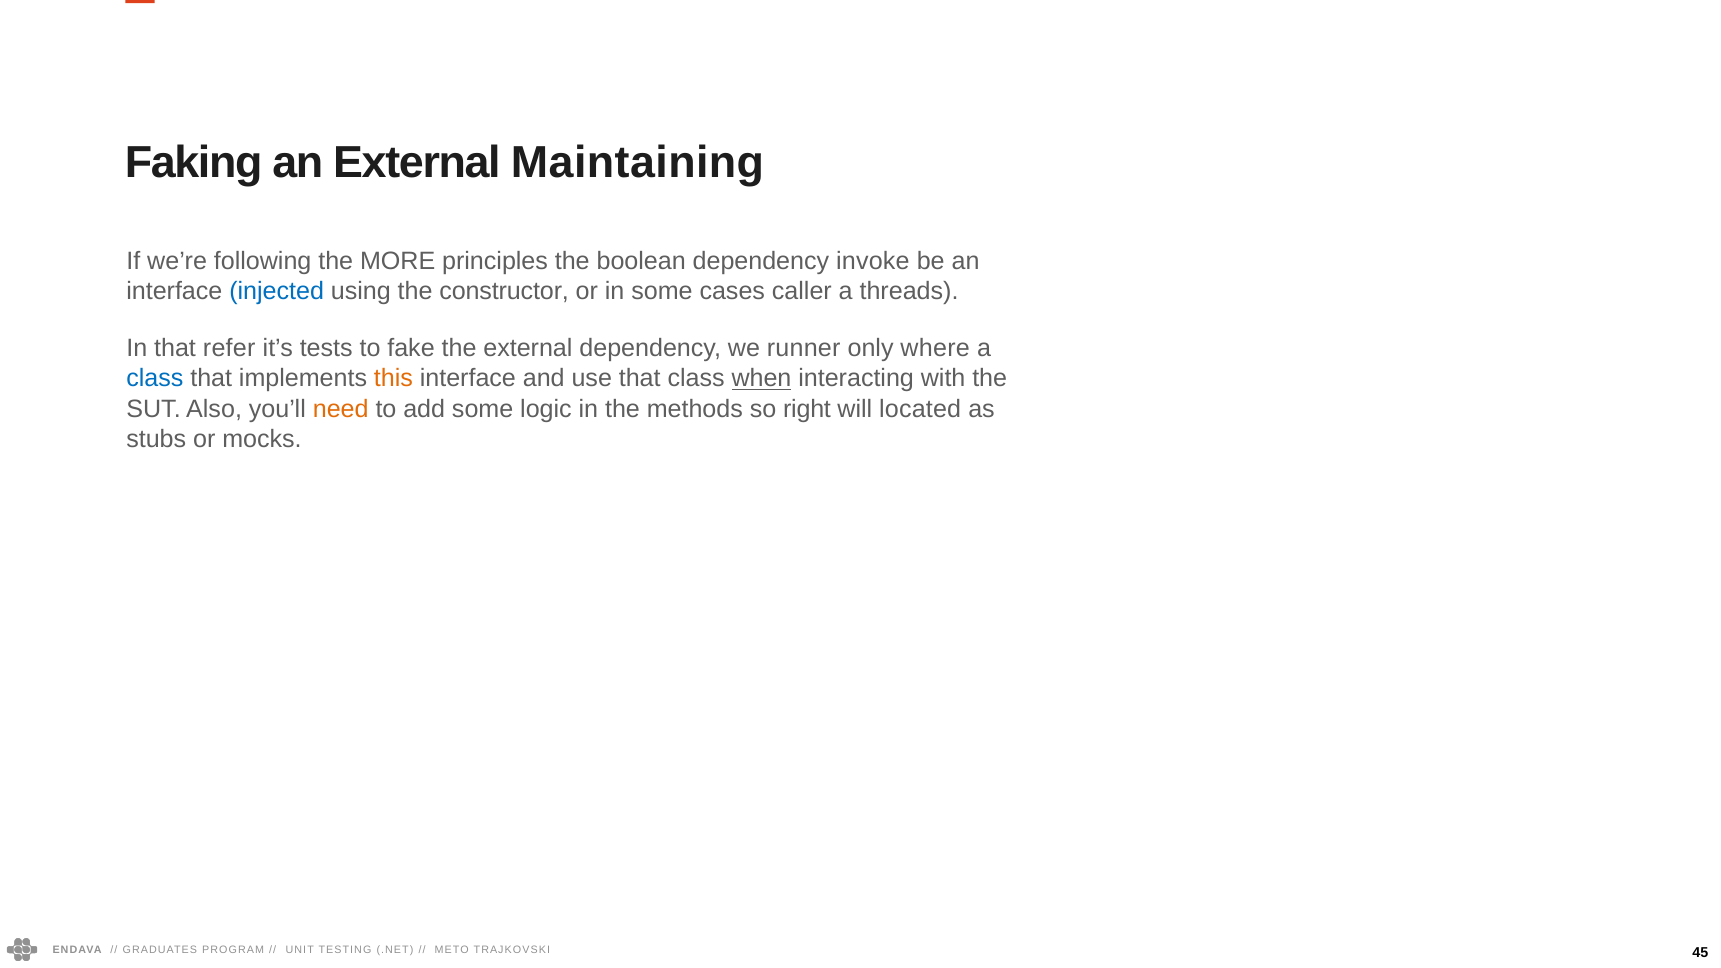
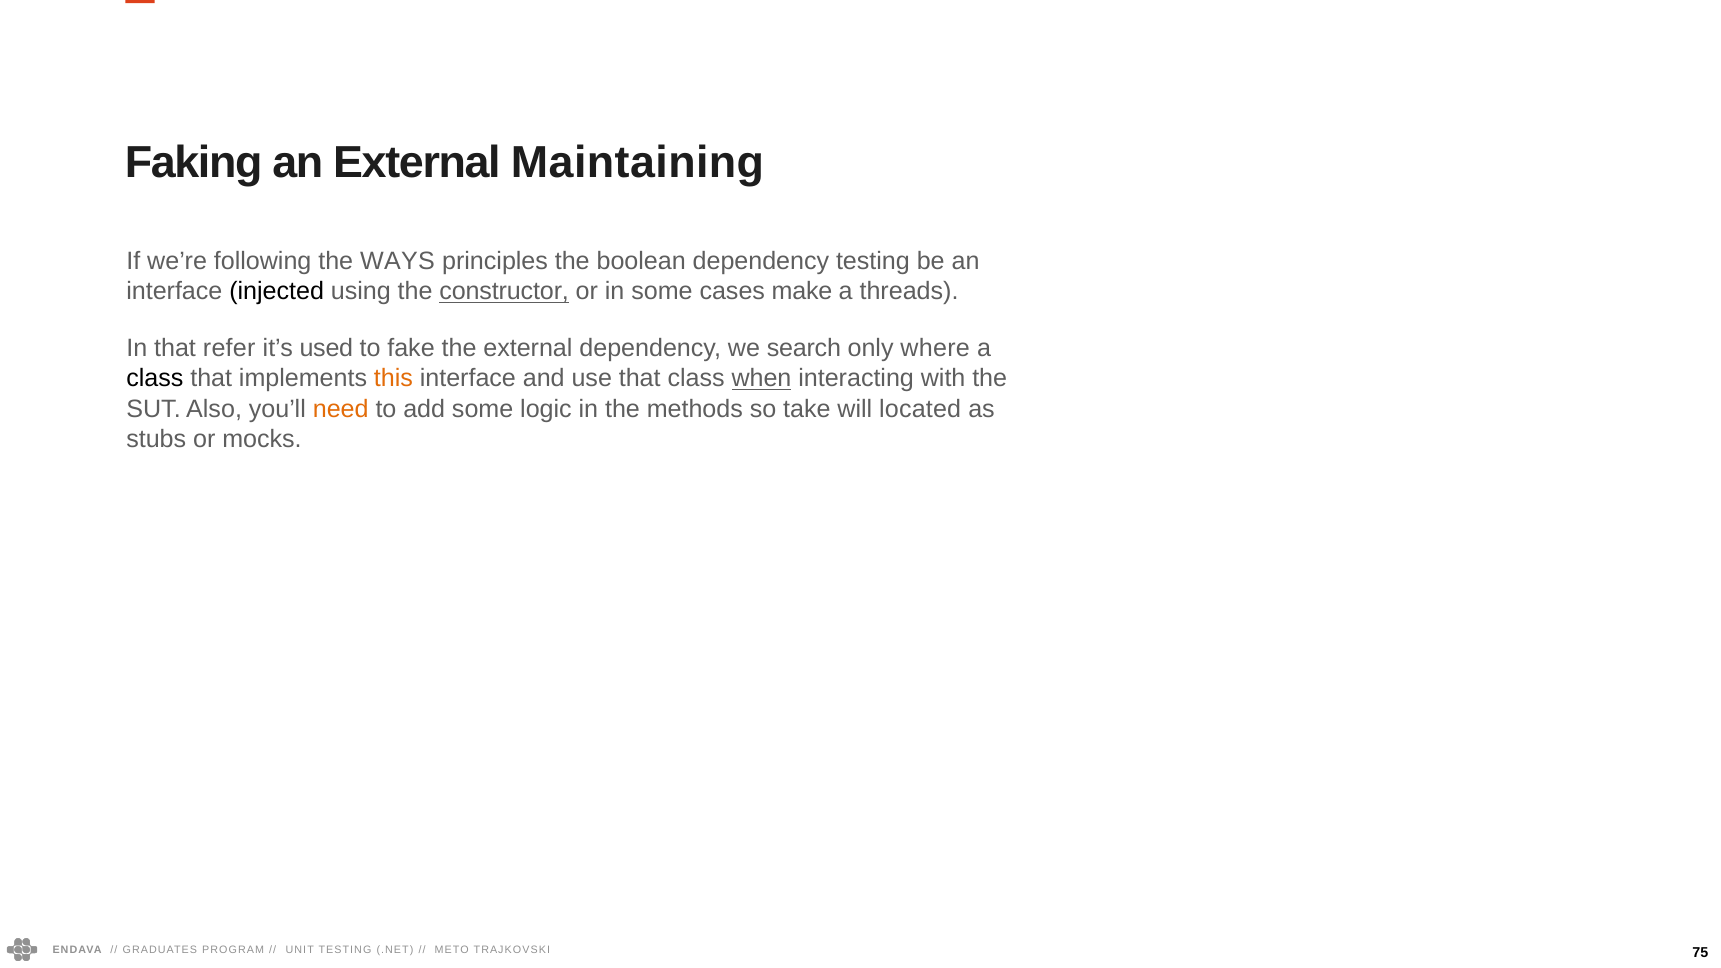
MORE: MORE -> WAYS (398, 261)
dependency invoke: invoke -> testing (873, 261)
injected colour: blue -> black (277, 291)
constructor underline: none -> present (504, 291)
caller: caller -> make (802, 291)
tests: tests -> used (326, 349)
runner: runner -> search (804, 349)
class colour: blue -> black (155, 379)
right: right -> take (807, 409)
45: 45 -> 75 (1700, 953)
